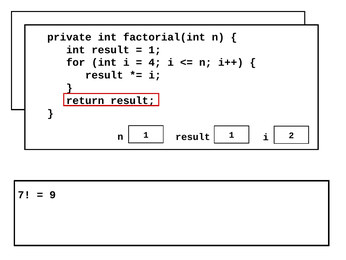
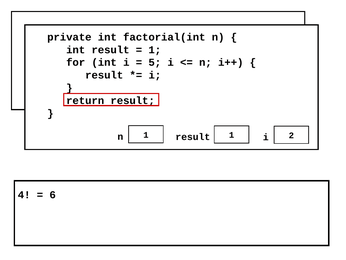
4: 4 -> 5 (155, 62)
7: 7 -> 4 (24, 194)
9: 9 -> 6 (53, 194)
